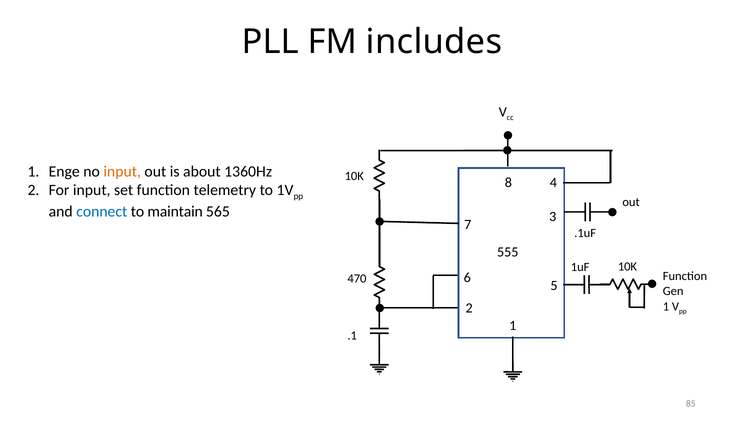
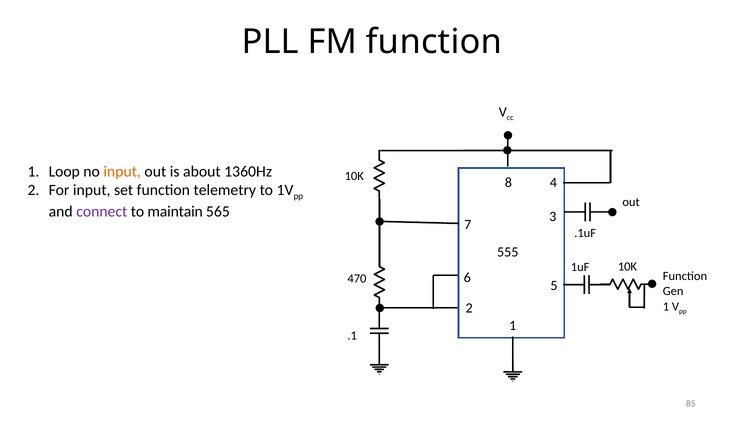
FM includes: includes -> function (434, 42)
Enge: Enge -> Loop (64, 172)
connect colour: blue -> purple (102, 212)
